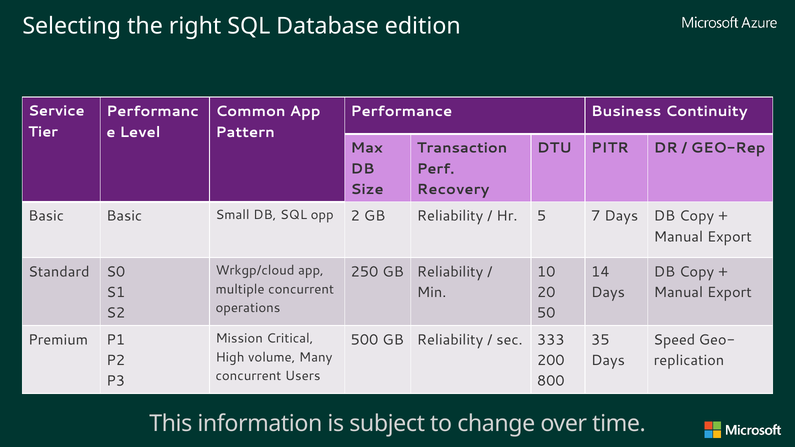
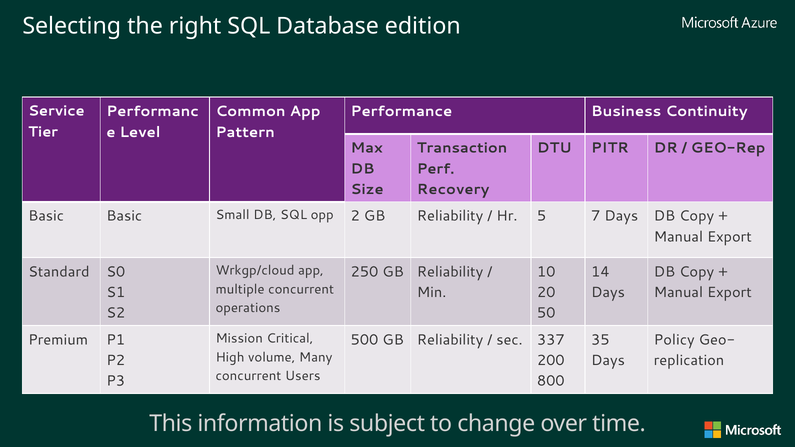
333: 333 -> 337 (551, 340)
Speed: Speed -> Policy (674, 340)
